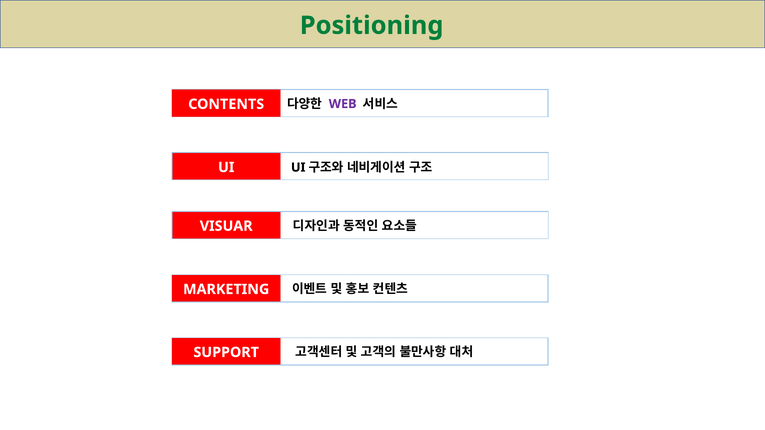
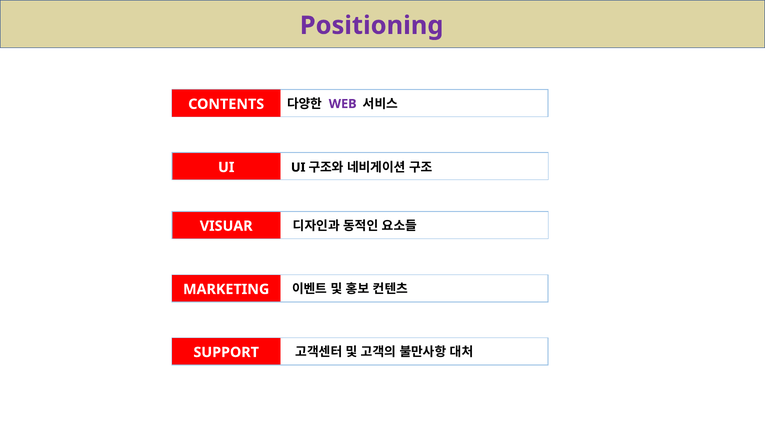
Positioning colour: green -> purple (372, 25)
